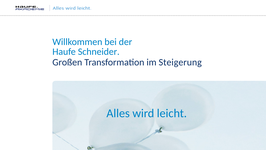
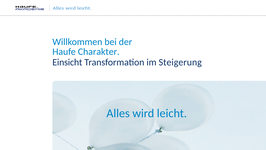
Schneider: Schneider -> Charakter (99, 51)
Großen: Großen -> Einsicht (67, 62)
